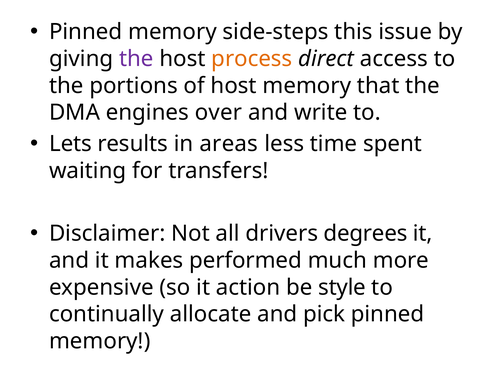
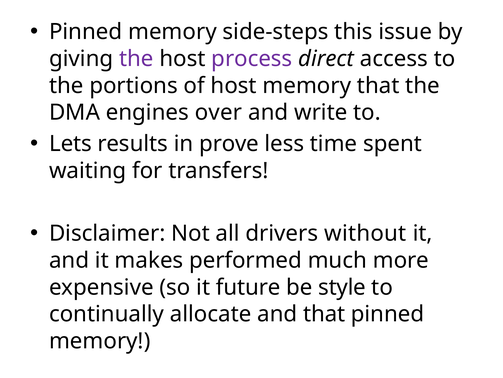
process colour: orange -> purple (252, 59)
areas: areas -> prove (229, 144)
degrees: degrees -> without (365, 233)
action: action -> future (248, 287)
and pick: pick -> that (324, 314)
